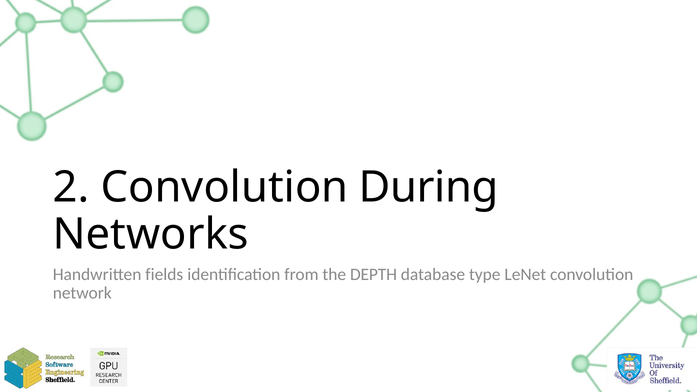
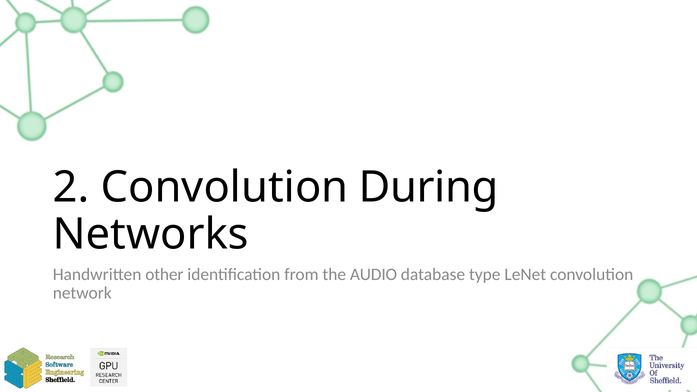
fields: fields -> other (164, 274)
DEPTH: DEPTH -> AUDIO (374, 274)
